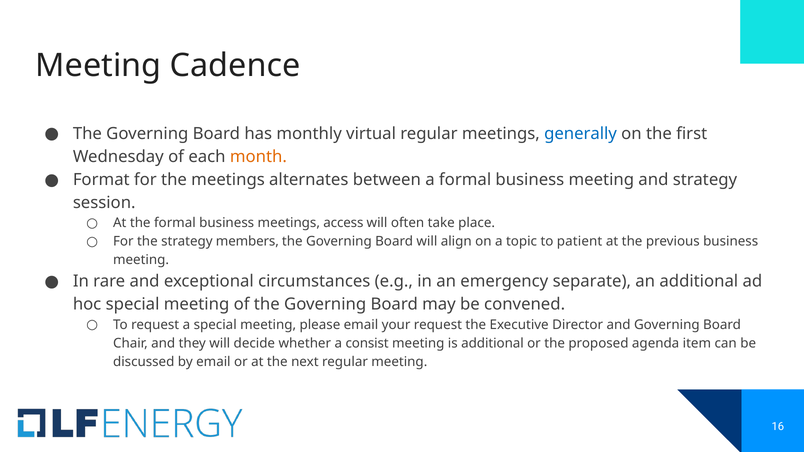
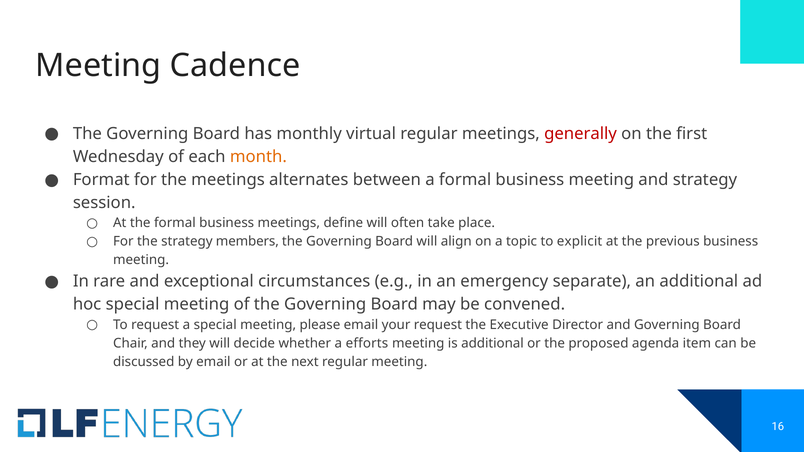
generally colour: blue -> red (581, 134)
access: access -> define (343, 223)
patient: patient -> explicit (580, 242)
consist: consist -> efforts (367, 343)
